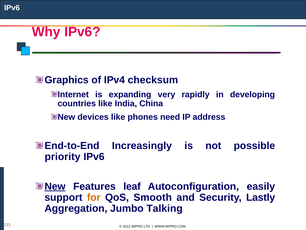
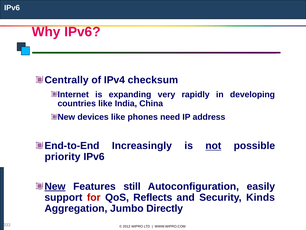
Graphics: Graphics -> Centrally (67, 80)
not underline: none -> present (213, 145)
leaf: leaf -> still (132, 186)
for colour: orange -> red (94, 197)
Smooth: Smooth -> Reflects (153, 197)
Lastly: Lastly -> Kinds (261, 197)
Talking: Talking -> Directly (165, 208)
